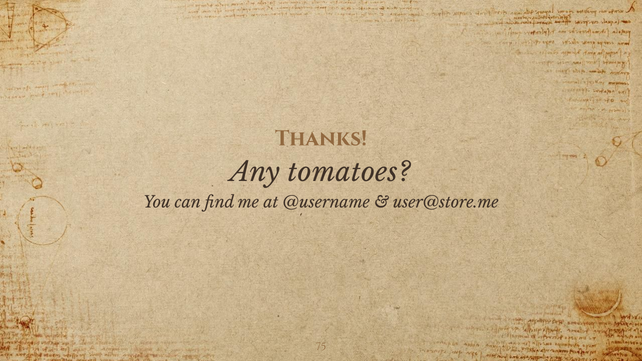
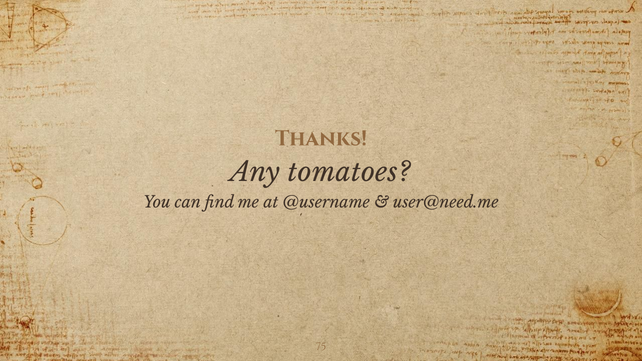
user@store.me: user@store.me -> user@need.me (446, 203)
